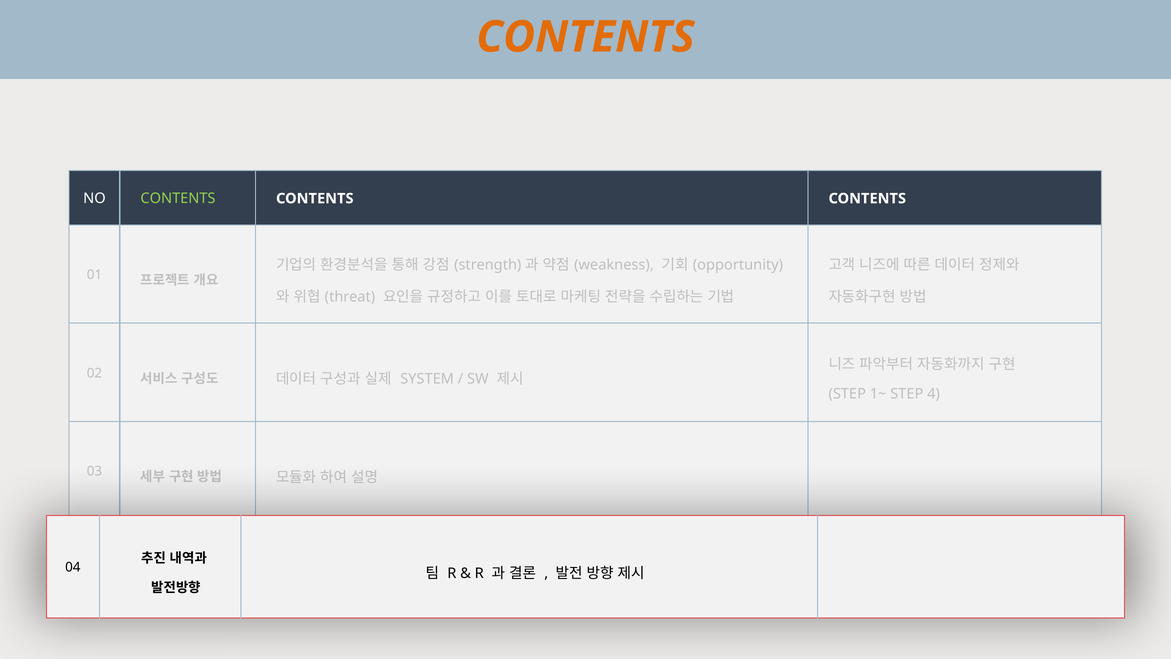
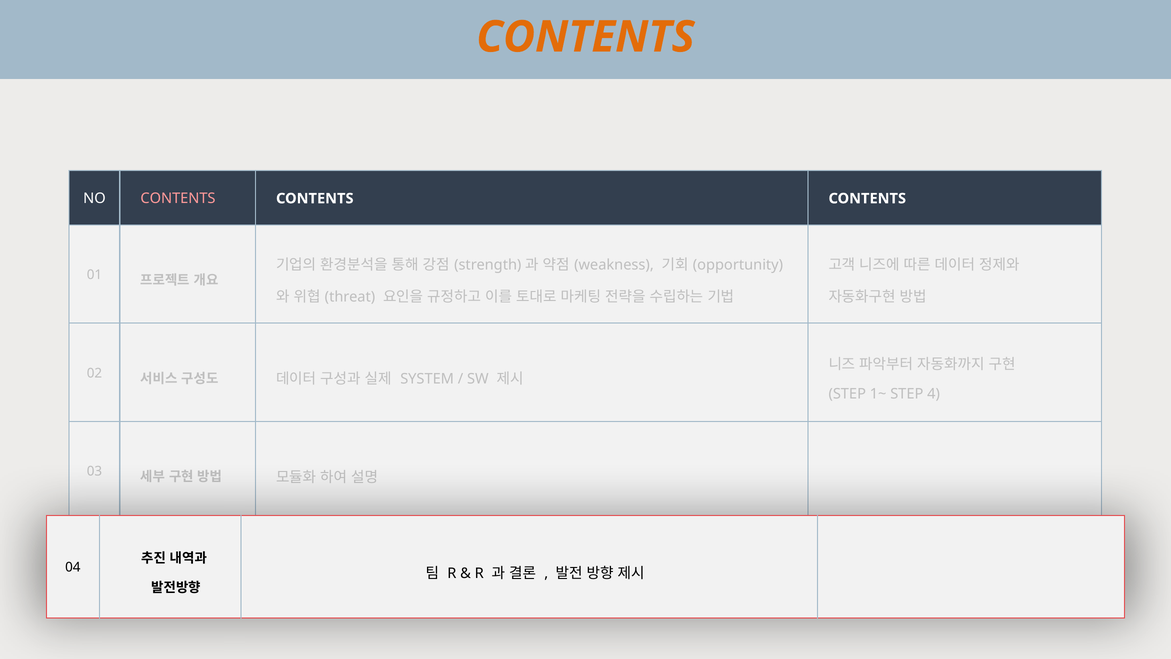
CONTENTS colour: light green -> pink (178, 198)
